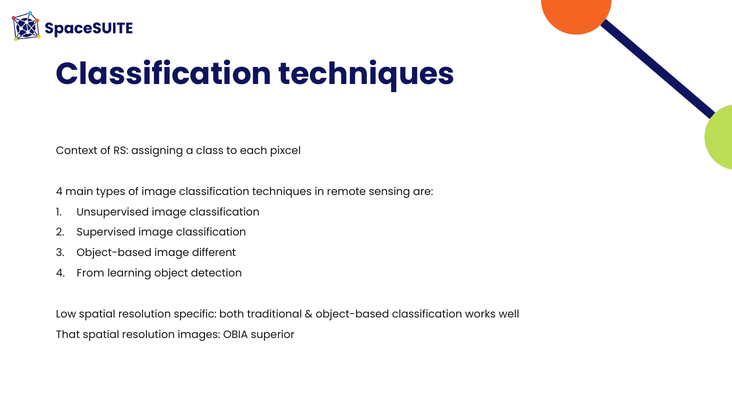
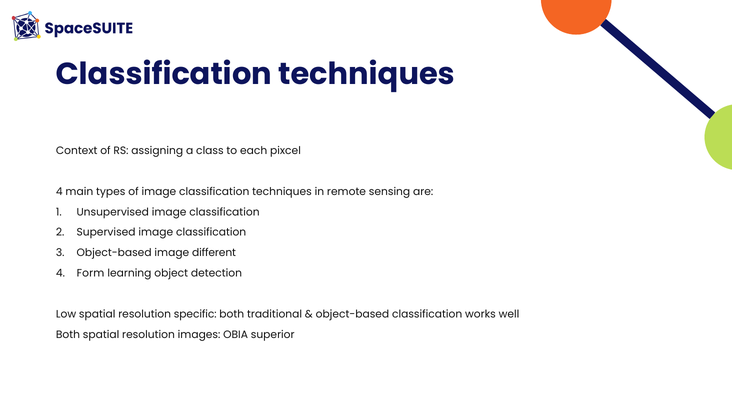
From: From -> Form (91, 273)
That: That -> Both (68, 335)
